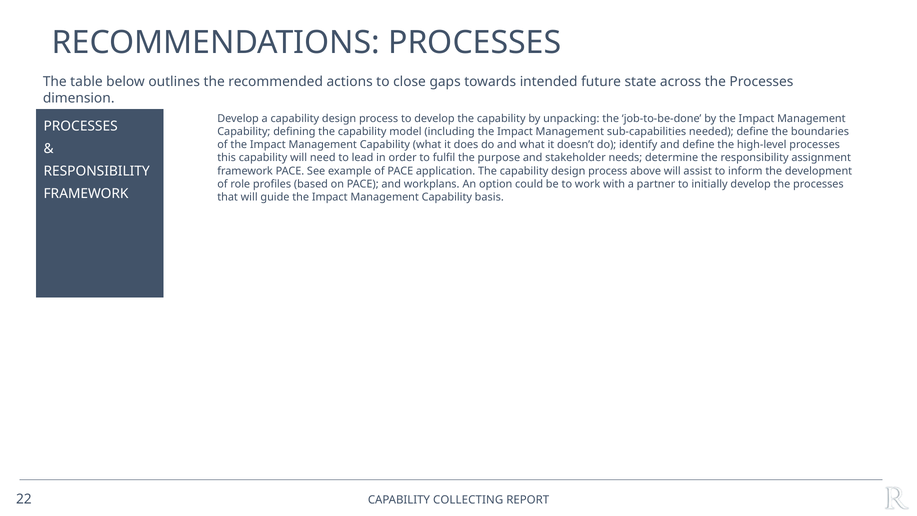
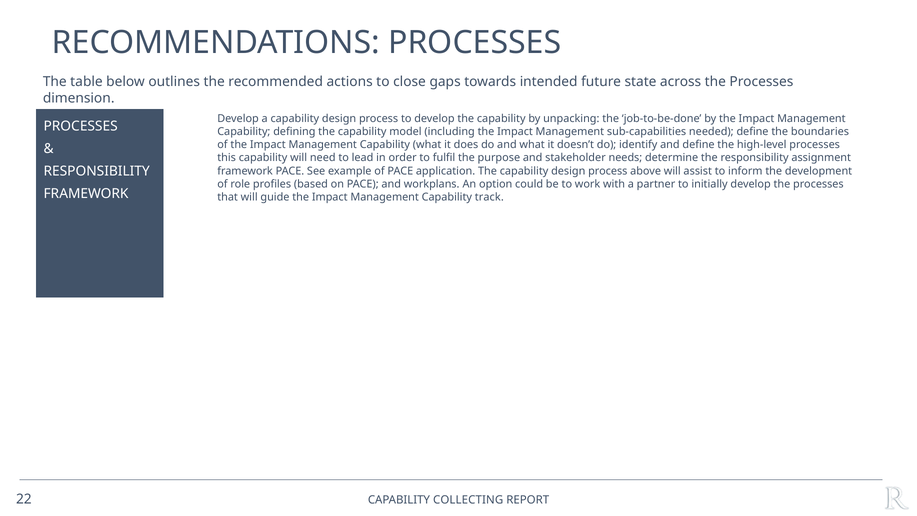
basis: basis -> track (489, 197)
